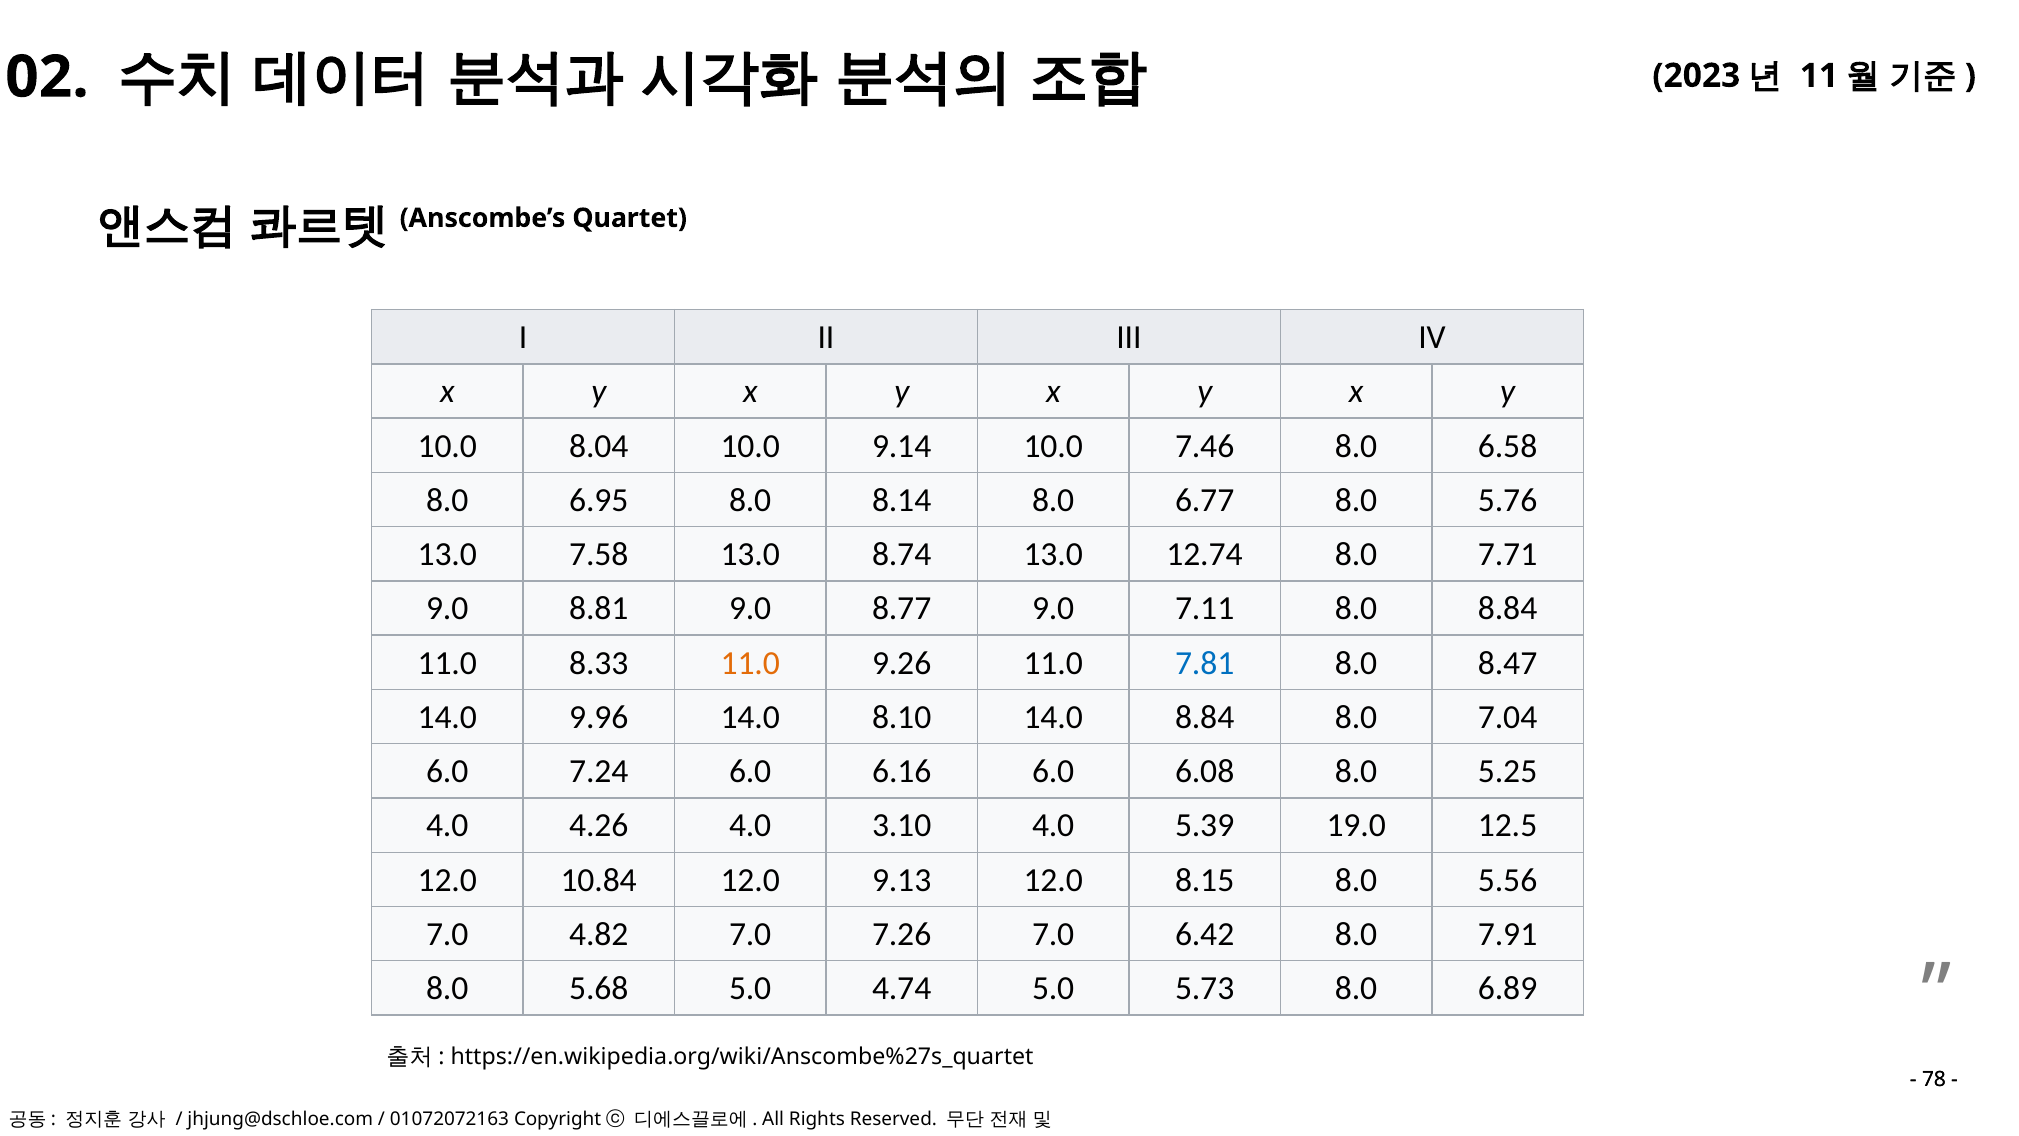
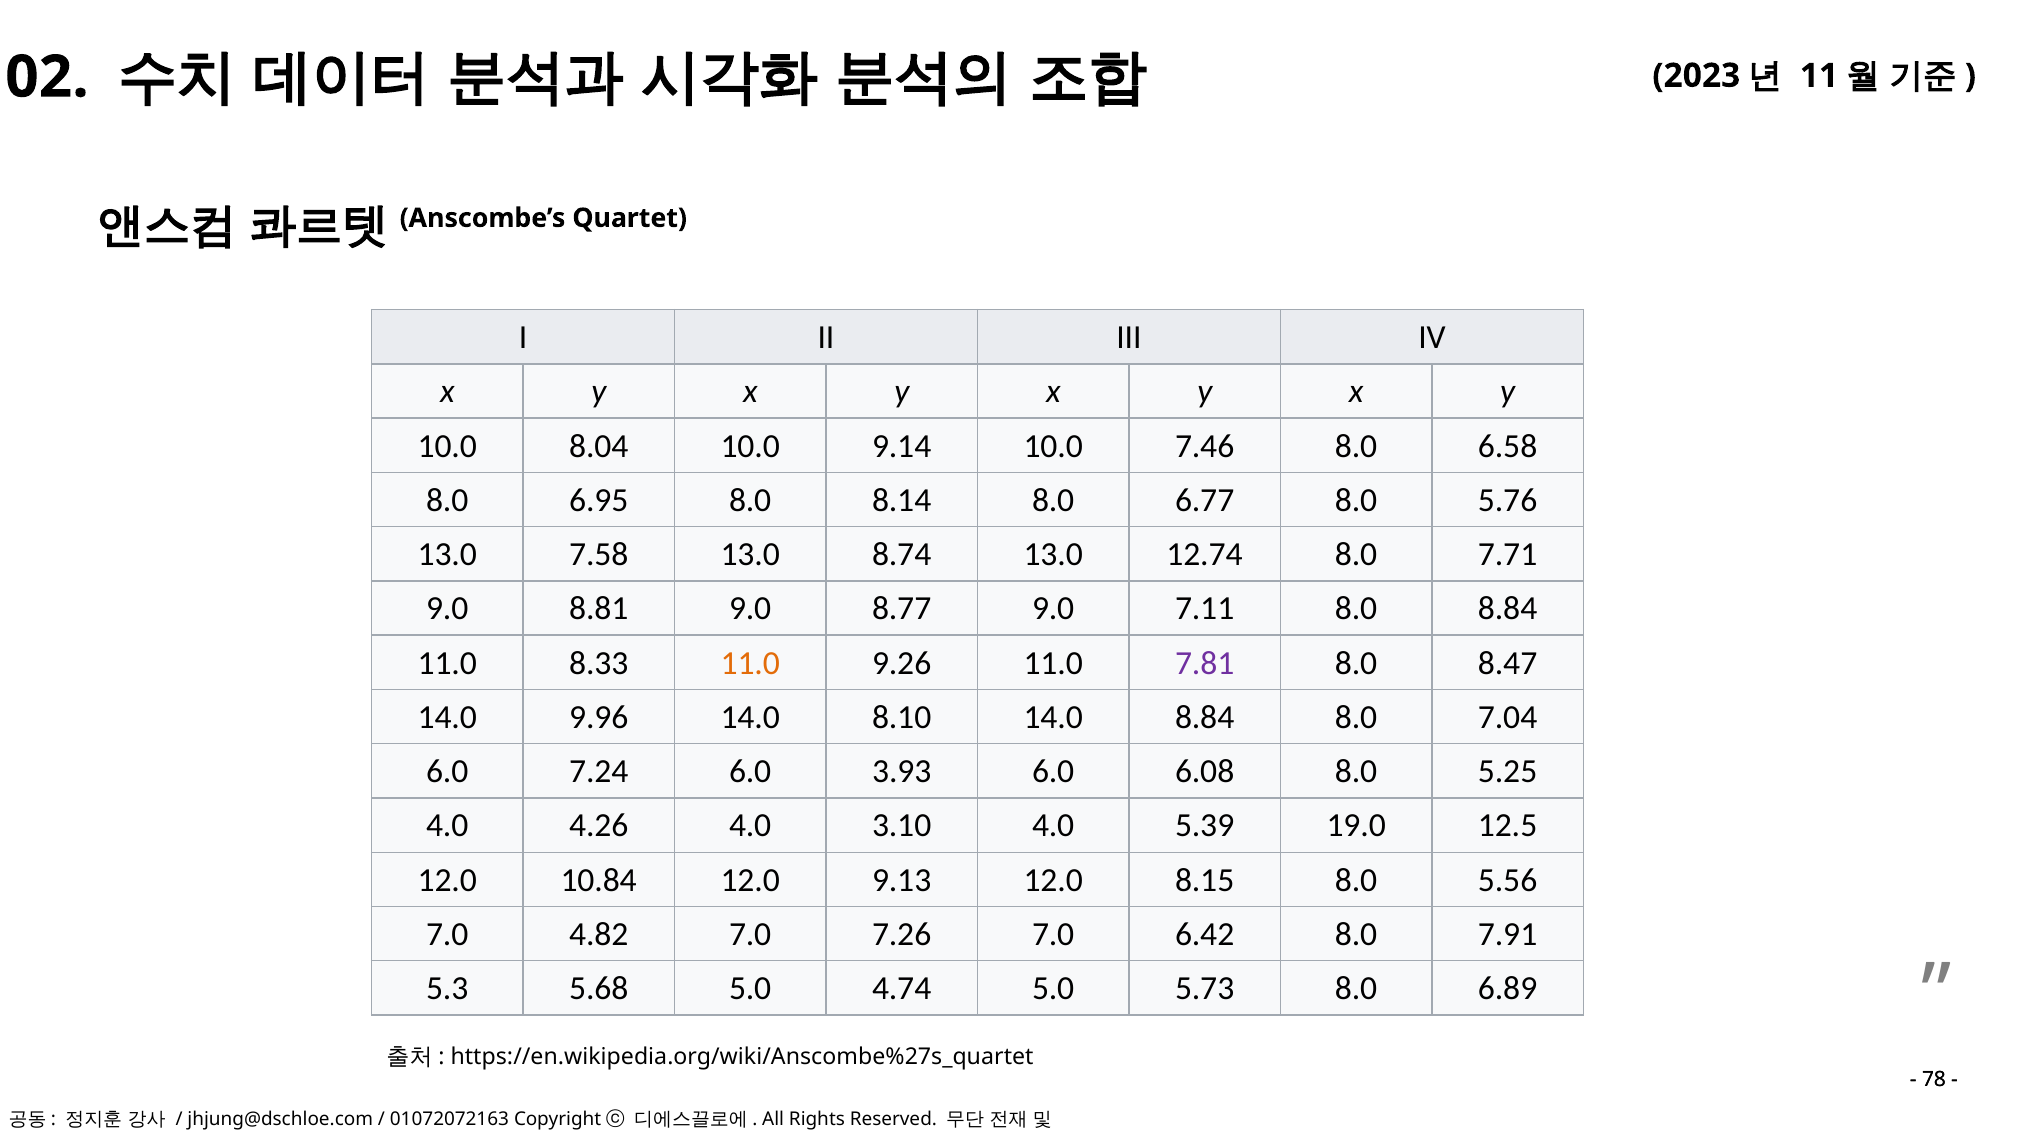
7.81 colour: blue -> purple (1205, 663)
6.16: 6.16 -> 3.93 (902, 771)
8.0: 8.0 -> 5.3 (447, 988)
